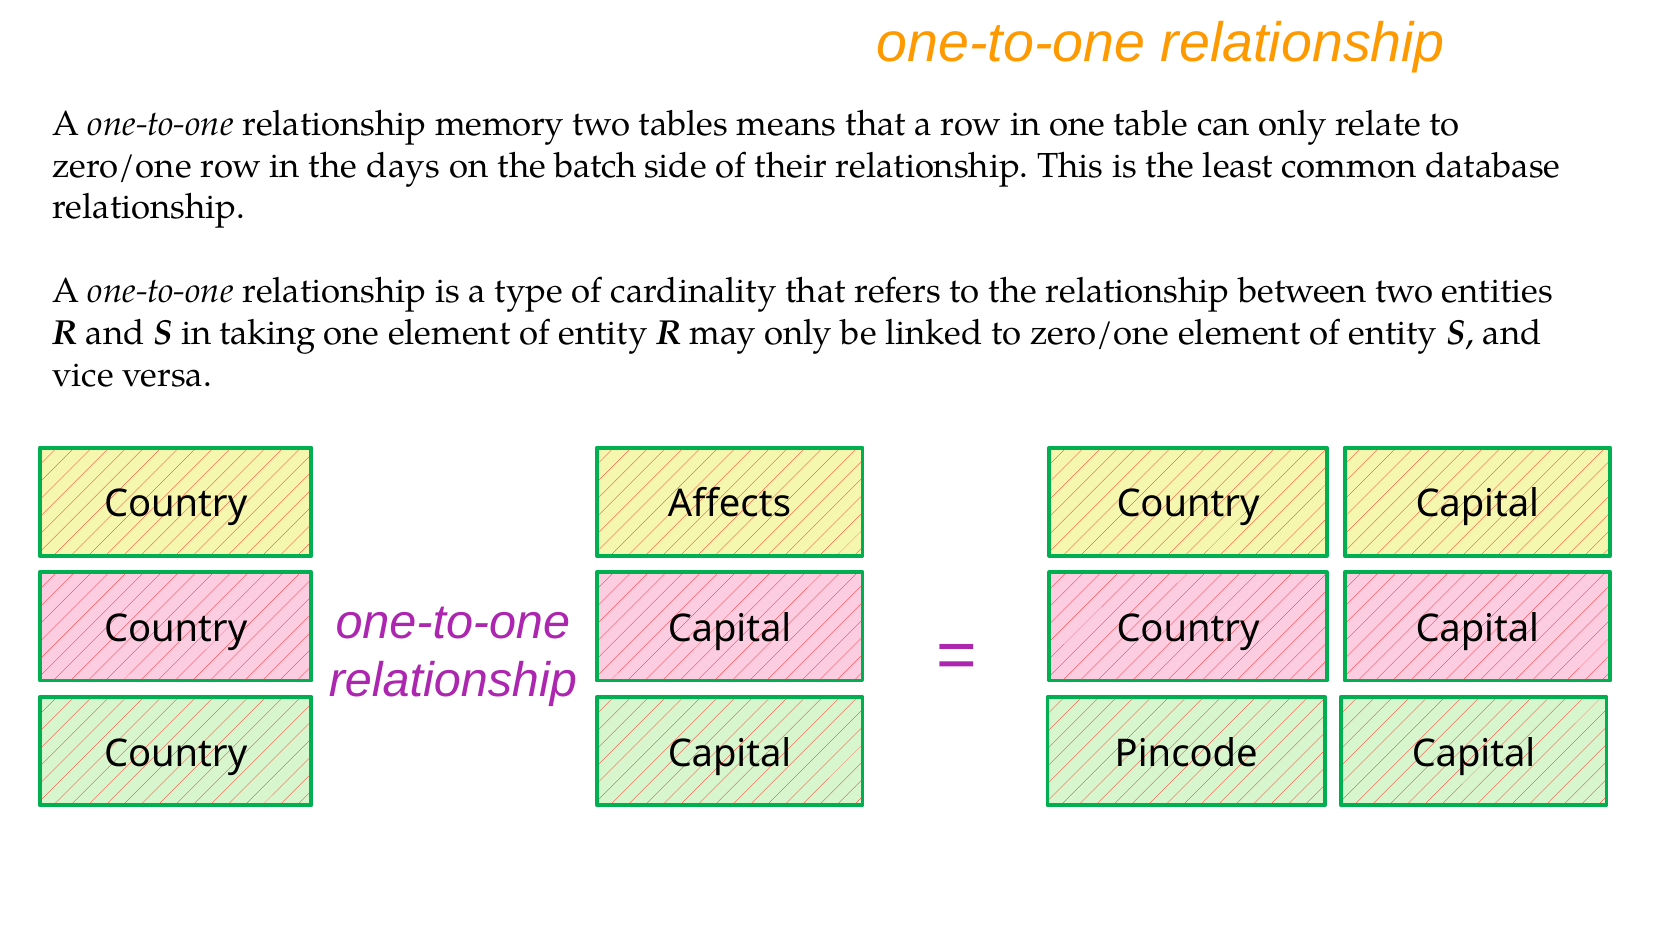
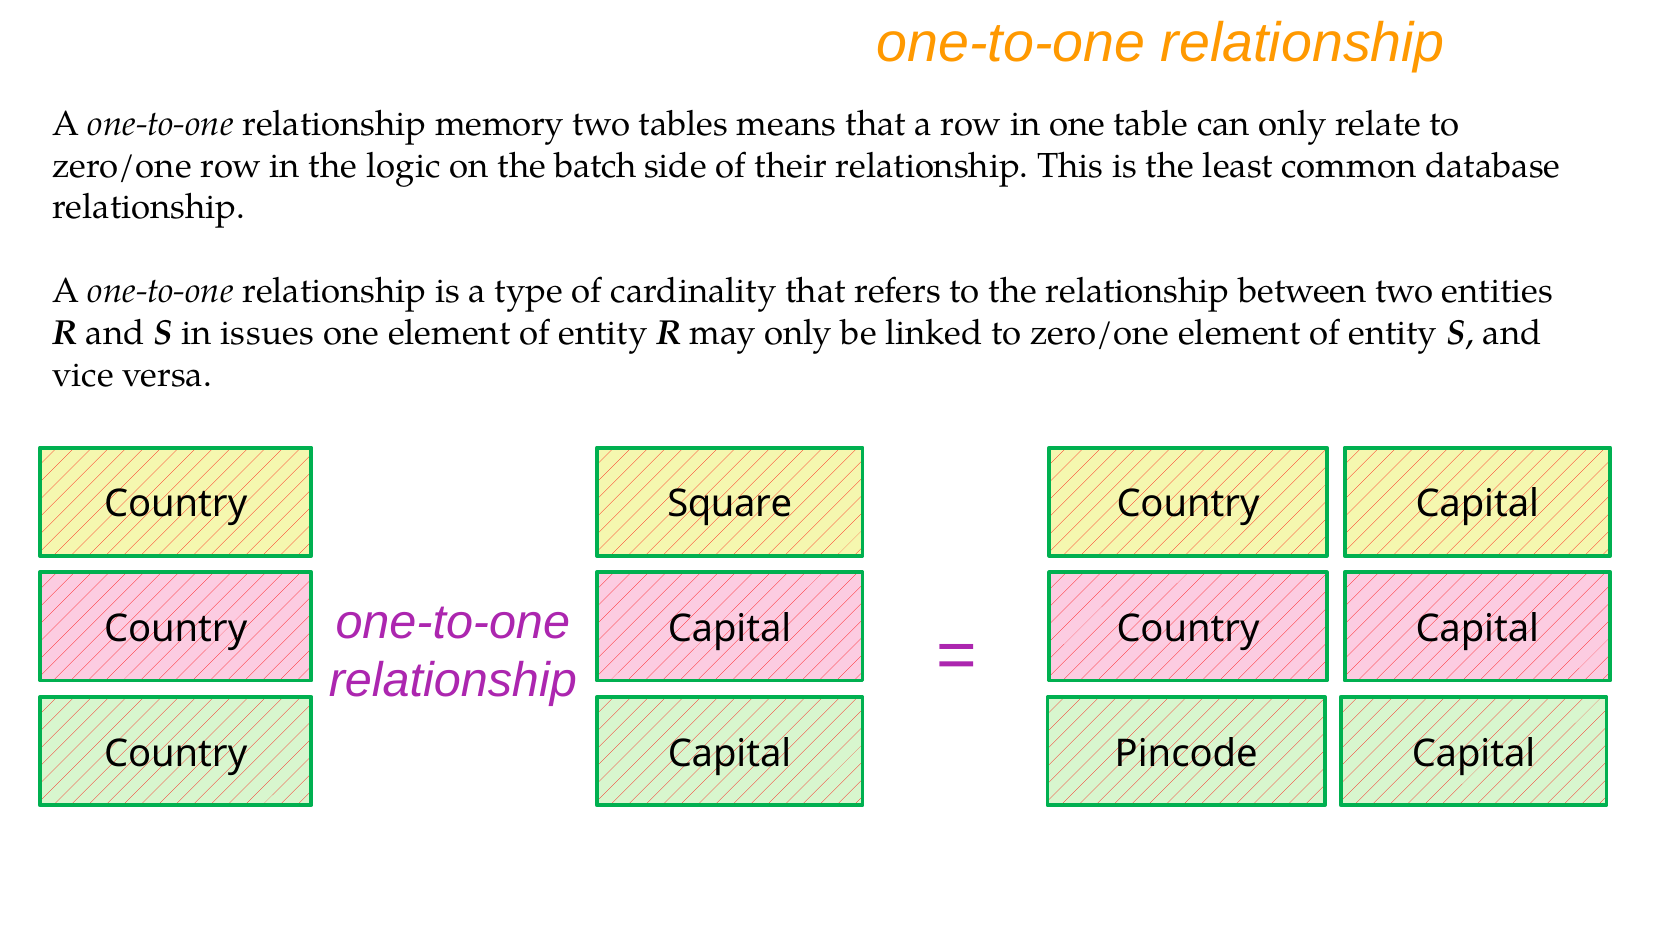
days: days -> logic (403, 166)
taking: taking -> issues (267, 333)
Affects: Affects -> Square (730, 504)
